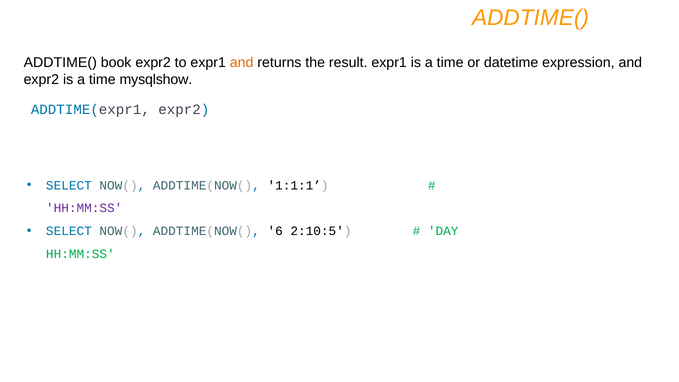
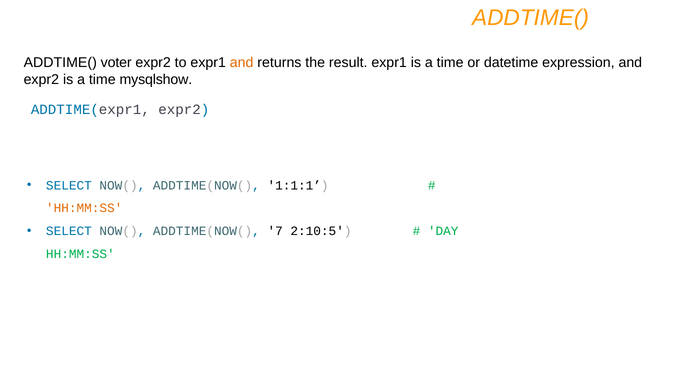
book: book -> voter (116, 62)
HH:MM:SS colour: purple -> orange (84, 208)
6: 6 -> 7 (275, 231)
